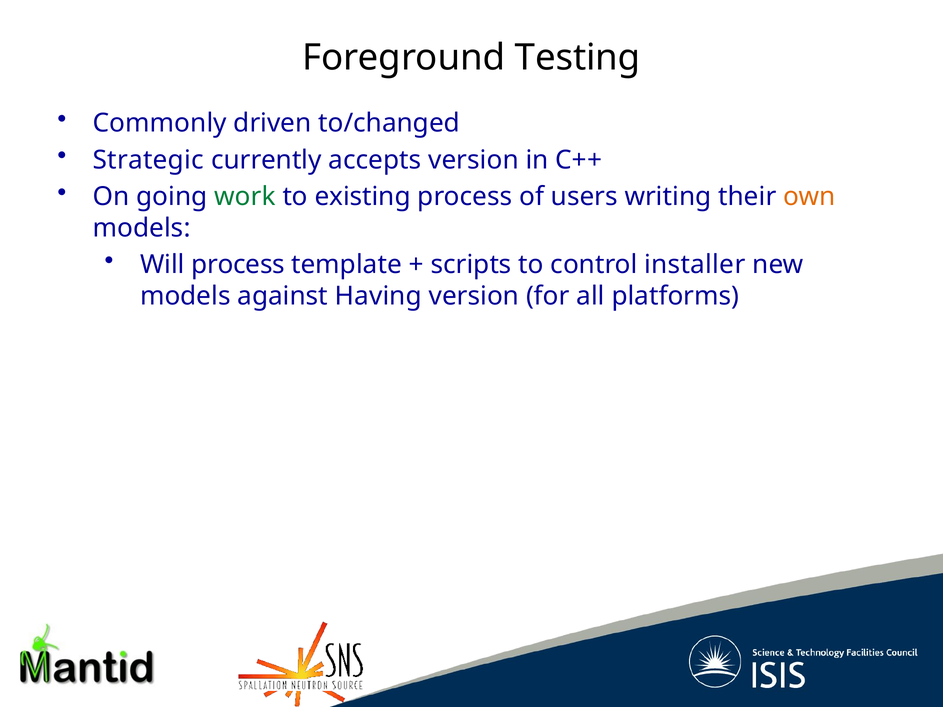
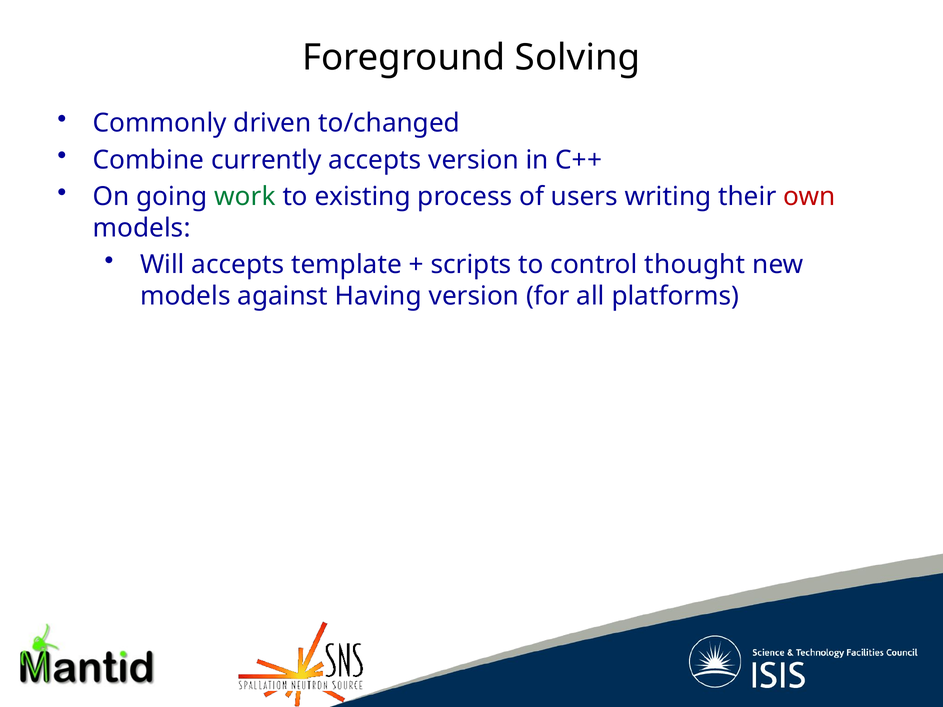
Testing: Testing -> Solving (578, 58)
Strategic: Strategic -> Combine (148, 160)
own colour: orange -> red (809, 197)
Will process: process -> accepts (238, 265)
installer: installer -> thought (695, 265)
